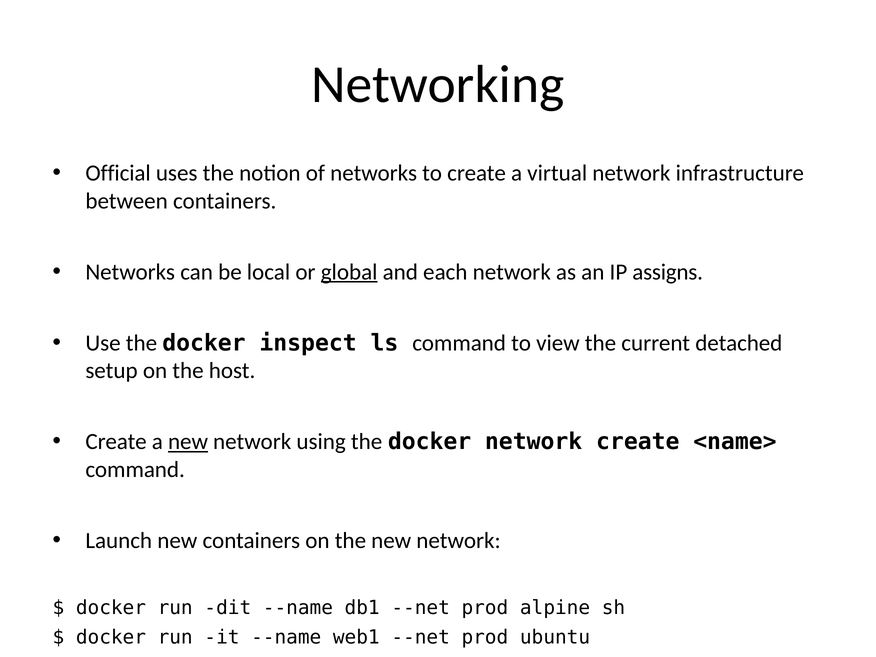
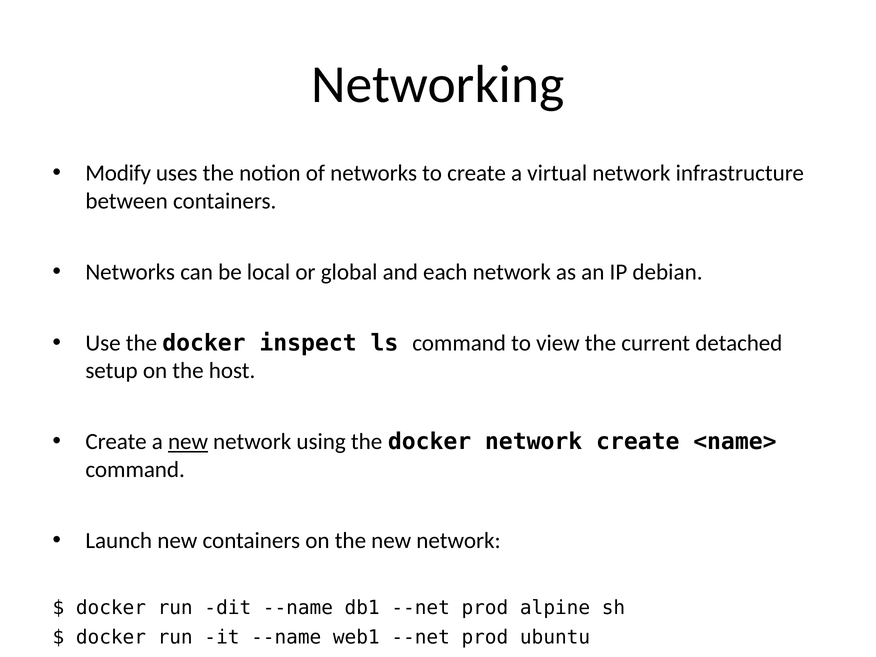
Official: Official -> Modify (118, 173)
global underline: present -> none (349, 272)
assigns: assigns -> debian (668, 272)
